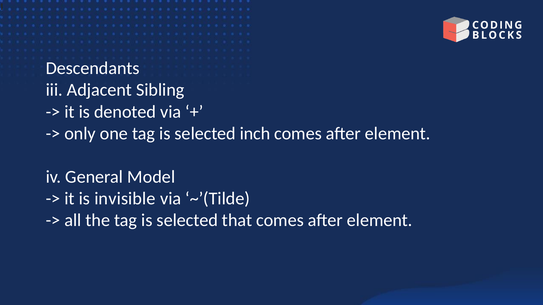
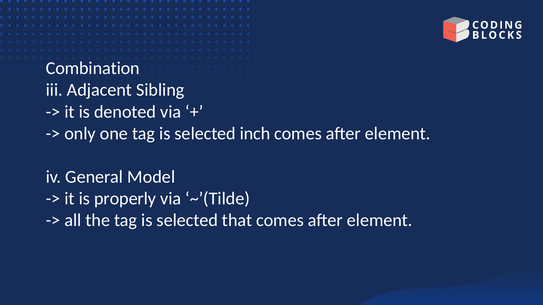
Descendants: Descendants -> Combination (93, 68)
invisible: invisible -> properly (125, 199)
